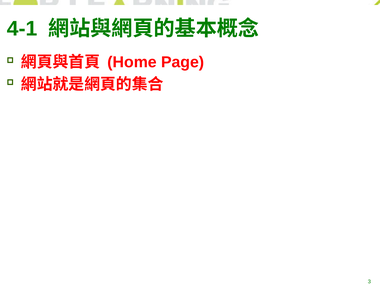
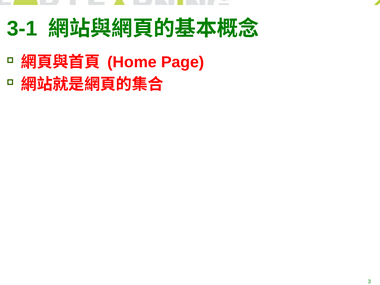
4-1: 4-1 -> 3-1 (22, 29)
